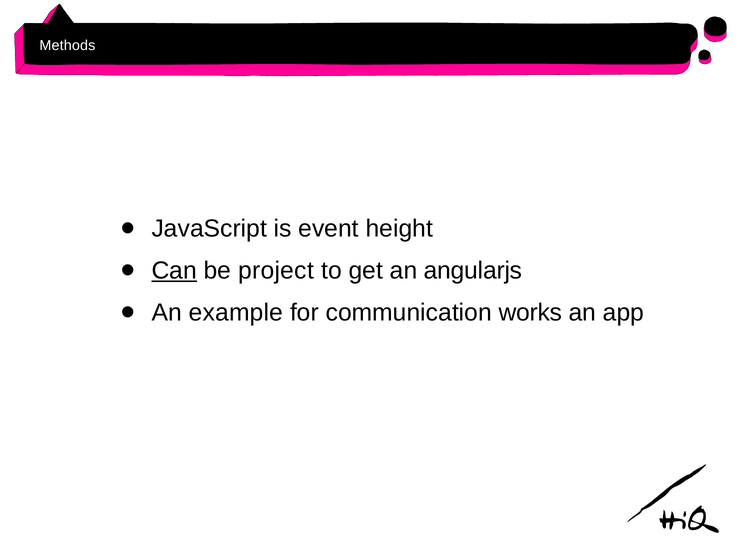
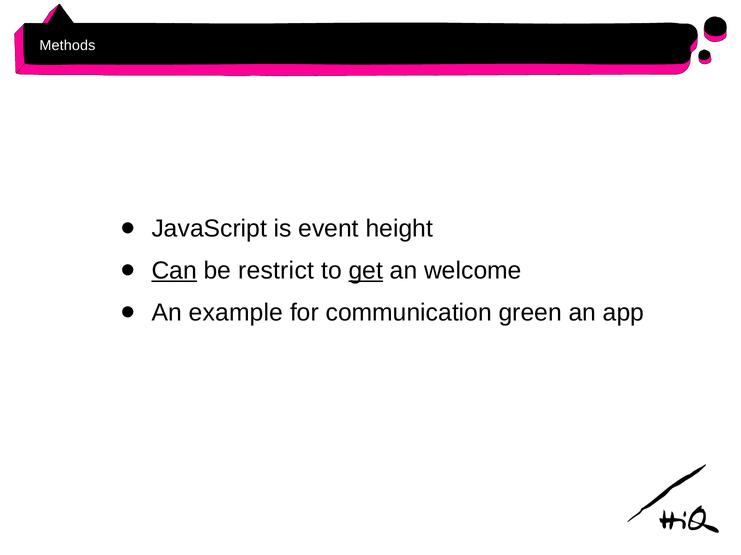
project: project -> restrict (276, 271)
get underline: none -> present (366, 271)
angularjs: angularjs -> welcome (473, 271)
works: works -> green (530, 313)
